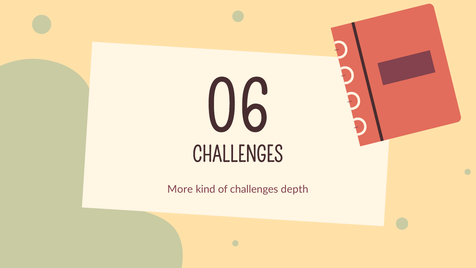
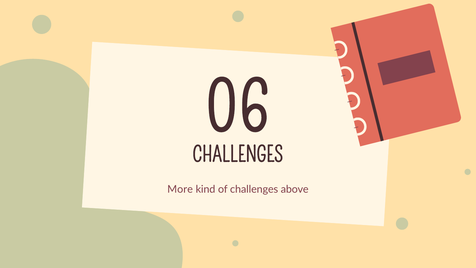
depth: depth -> above (295, 189)
